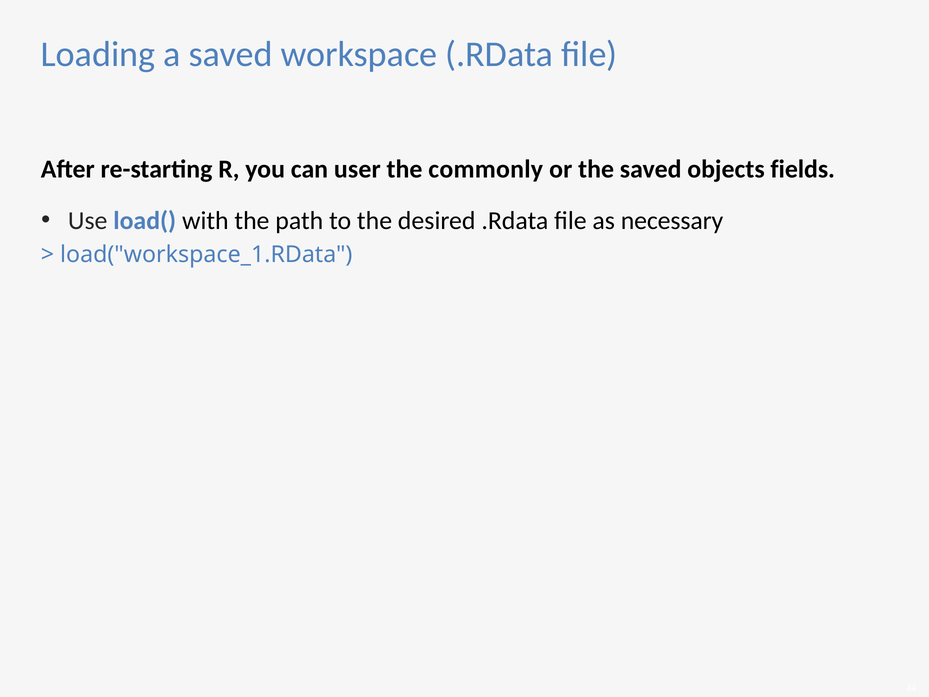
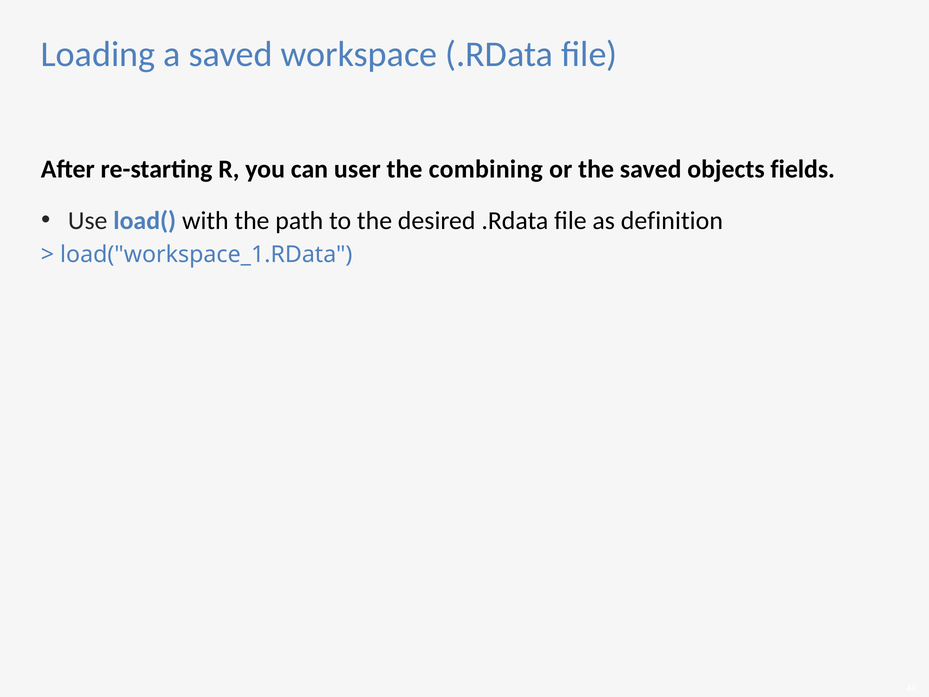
commonly: commonly -> combining (486, 169)
necessary: necessary -> definition (672, 221)
